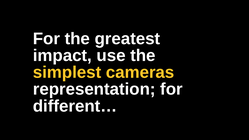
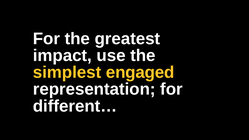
cameras: cameras -> engaged (140, 72)
